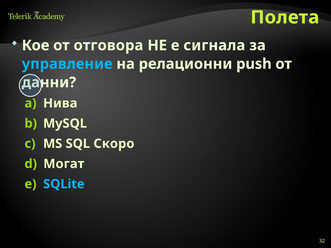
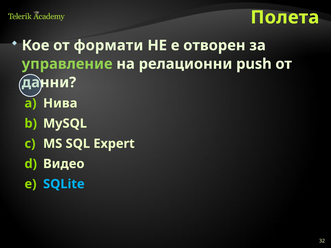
отговора: отговора -> формати (108, 45)
сигнала: сигнала -> отворен (214, 45)
управление colour: light blue -> light green (67, 64)
Скоро: Скоро -> Expert (114, 144)
Могат: Могат -> Видео (64, 164)
